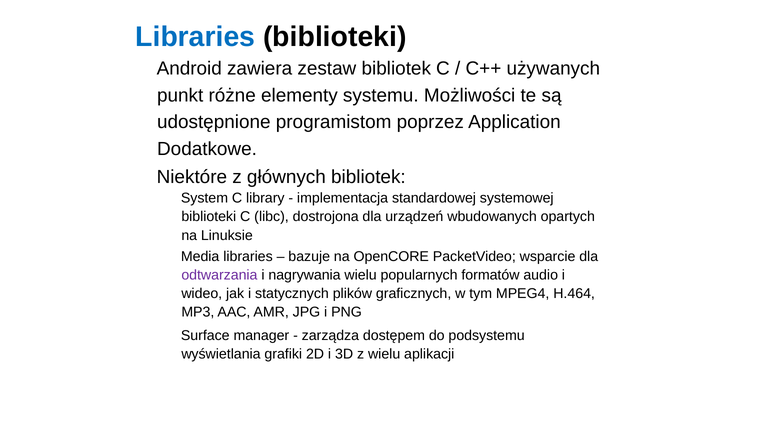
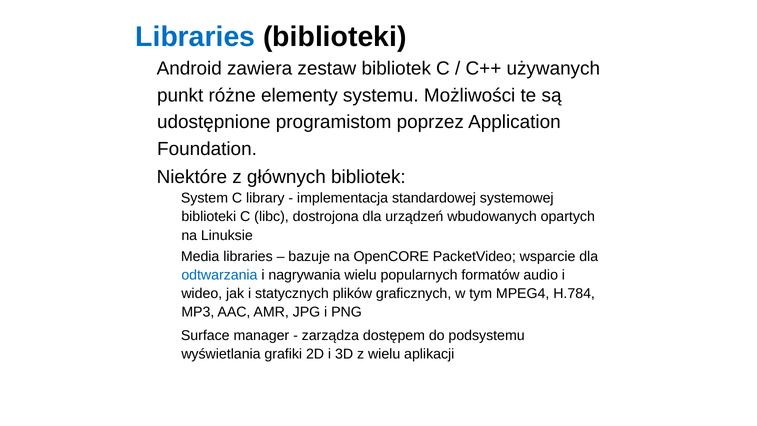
Dodatkowe: Dodatkowe -> Foundation (207, 149)
odtwarzania colour: purple -> blue (219, 275)
H.464: H.464 -> H.784 (574, 293)
